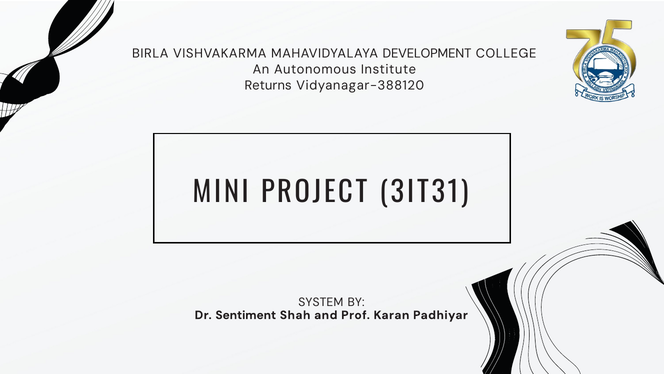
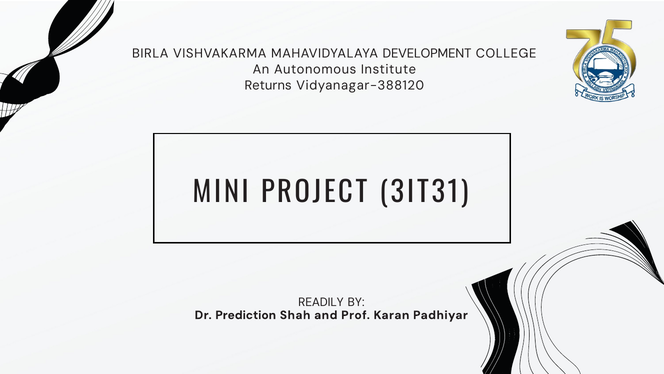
SYSTEM: SYSTEM -> READILY (321, 302)
Sentiment: Sentiment -> Prediction (246, 315)
